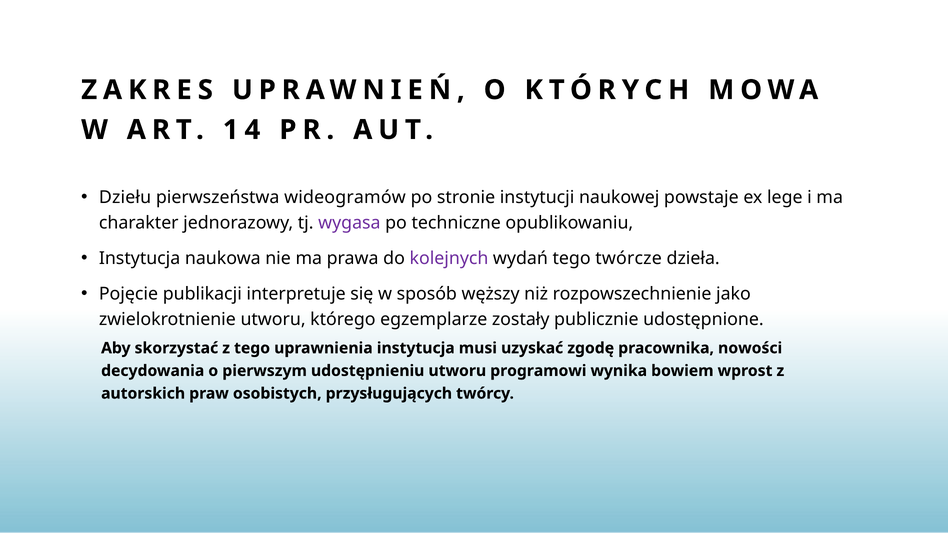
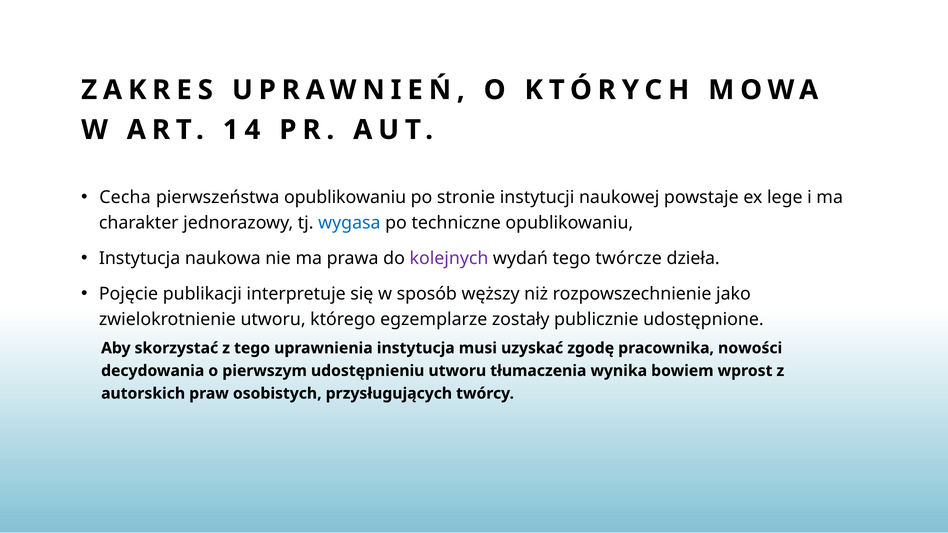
Dziełu: Dziełu -> Cecha (125, 197)
pierwszeństwa wideogramów: wideogramów -> opublikowaniu (345, 197)
wygasa colour: purple -> blue (349, 223)
programowi: programowi -> tłumaczenia (538, 371)
